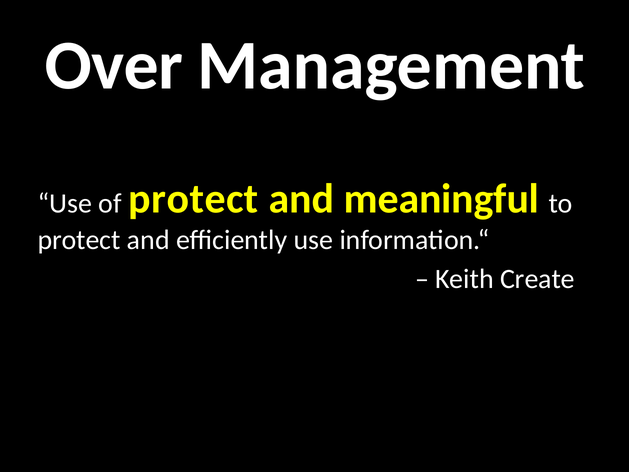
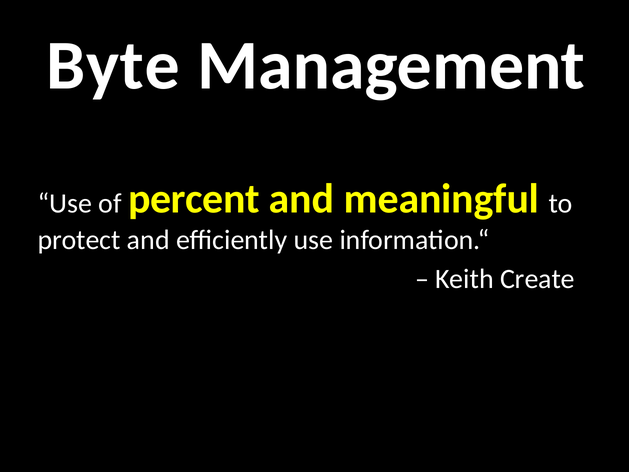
Over: Over -> Byte (113, 66)
of protect: protect -> percent (194, 199)
